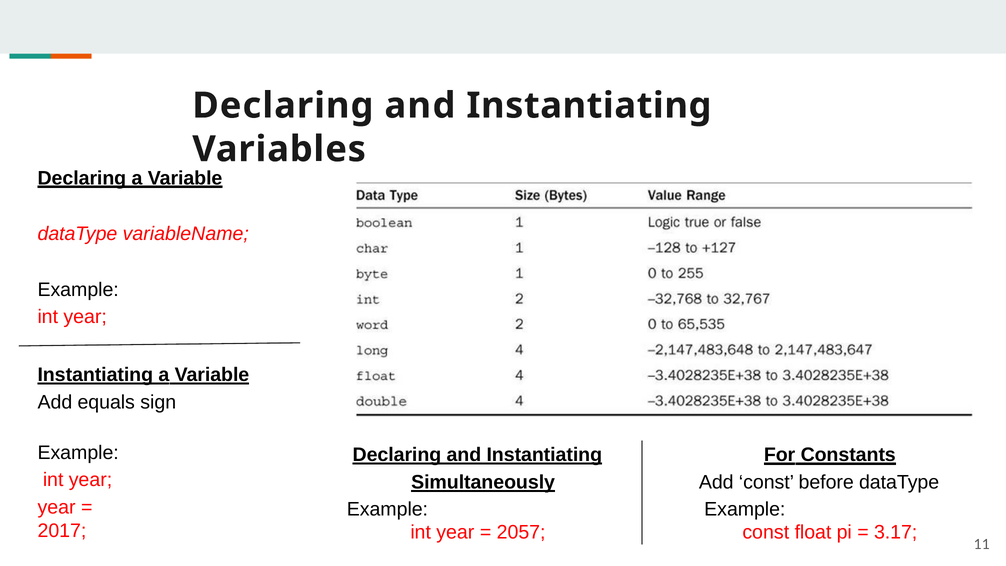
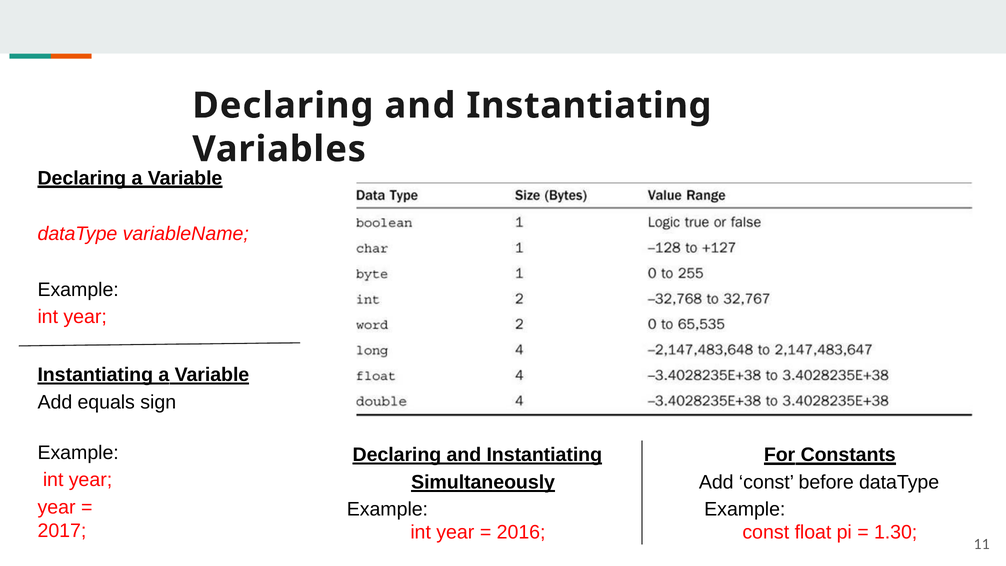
2057: 2057 -> 2016 (521, 532)
3.17: 3.17 -> 1.30 (896, 532)
